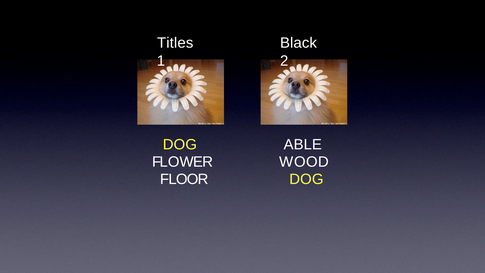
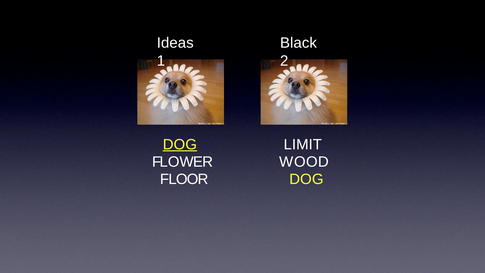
Titles: Titles -> Ideas (175, 43)
DOG underline: none -> present (180, 144)
ABLE: ABLE -> LIMIT (303, 144)
